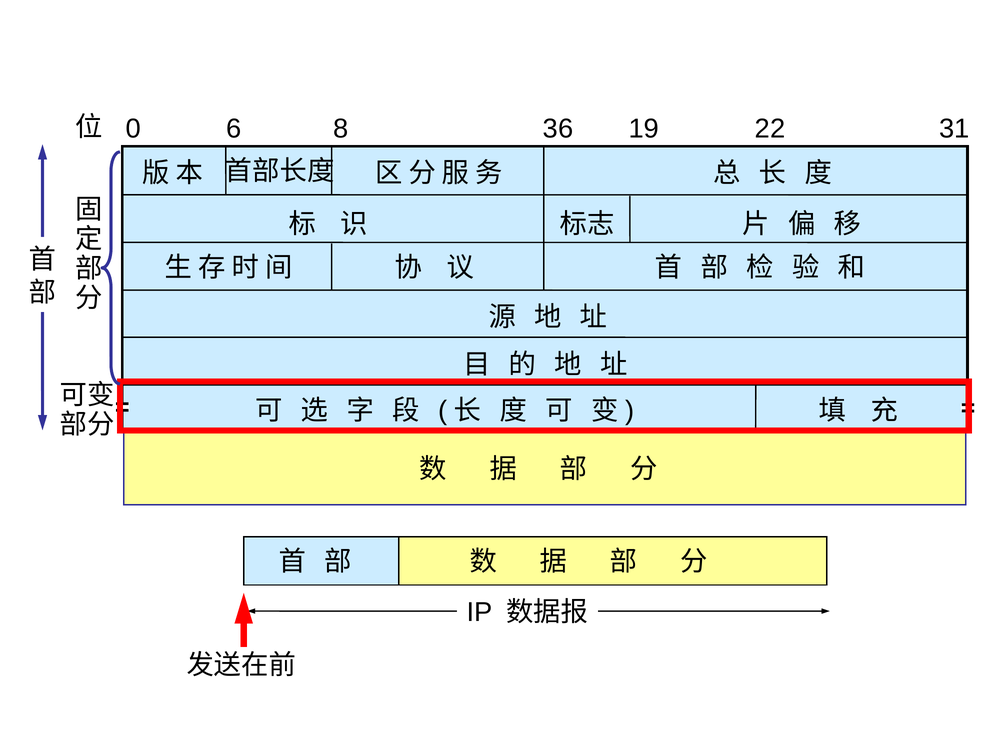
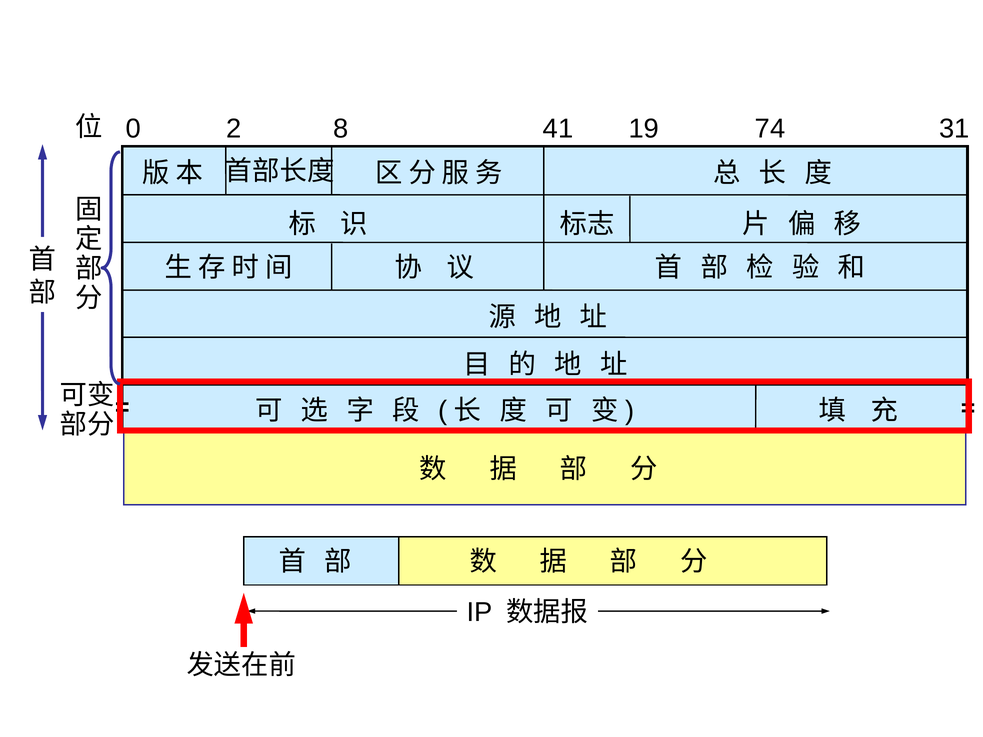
6: 6 -> 2 (234, 129)
36: 36 -> 41 (558, 129)
22: 22 -> 74 (770, 129)
